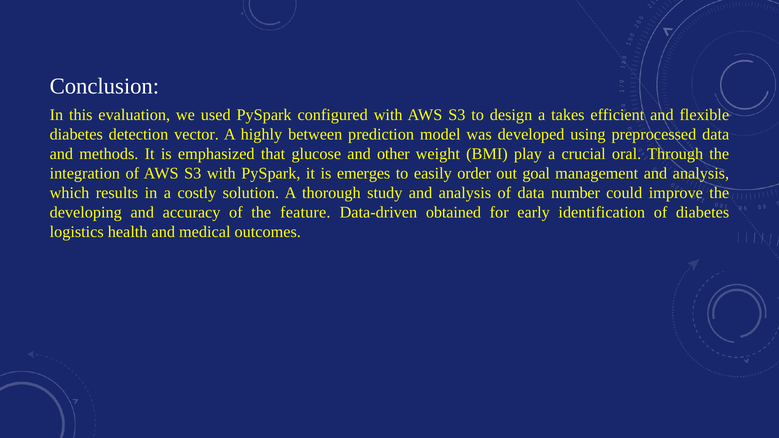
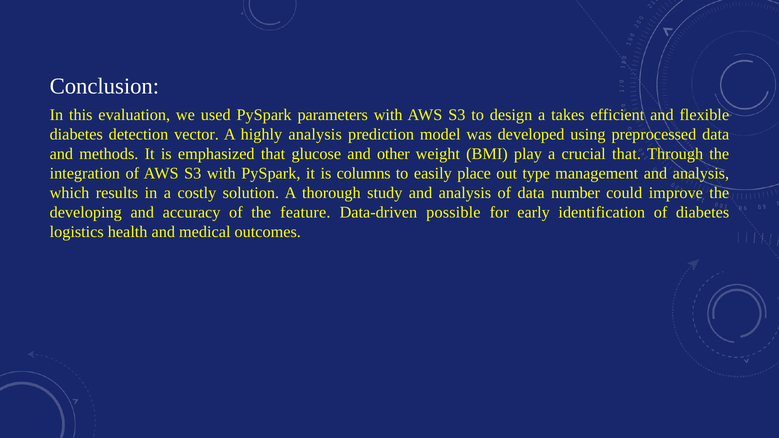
configured: configured -> parameters (333, 115)
highly between: between -> analysis (315, 135)
crucial oral: oral -> that (627, 154)
emerges: emerges -> columns (364, 174)
order: order -> place (474, 174)
goal: goal -> type (536, 174)
obtained: obtained -> possible (453, 213)
